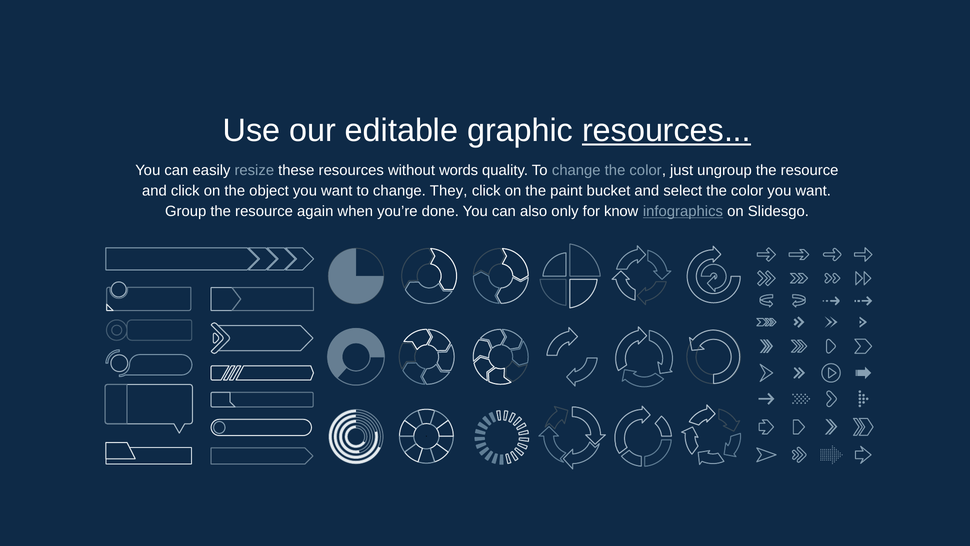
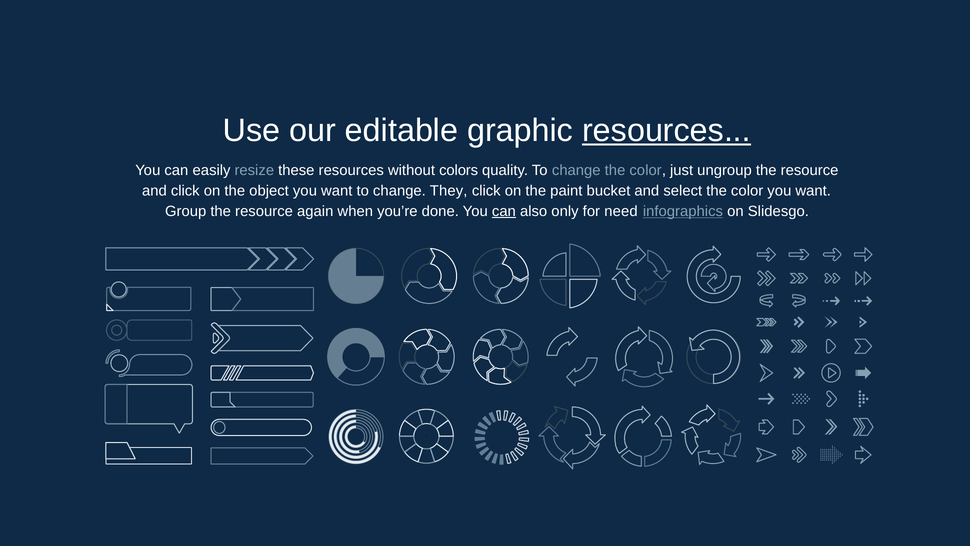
words: words -> colors (459, 170)
can underline: none -> present (504, 211)
know: know -> need (621, 211)
